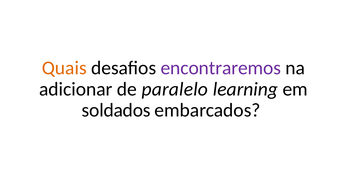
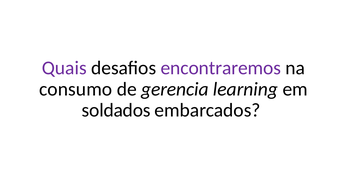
Quais colour: orange -> purple (64, 68)
adicionar: adicionar -> consumo (76, 89)
paralelo: paralelo -> gerencia (175, 89)
